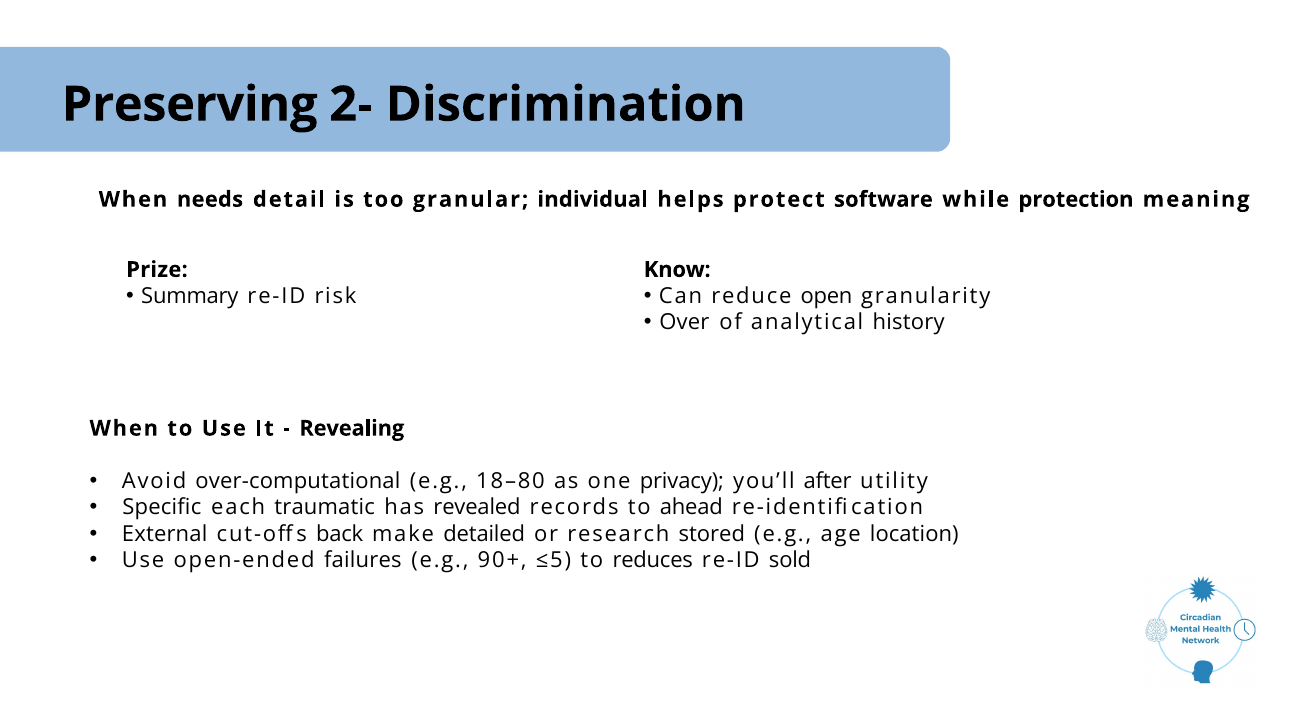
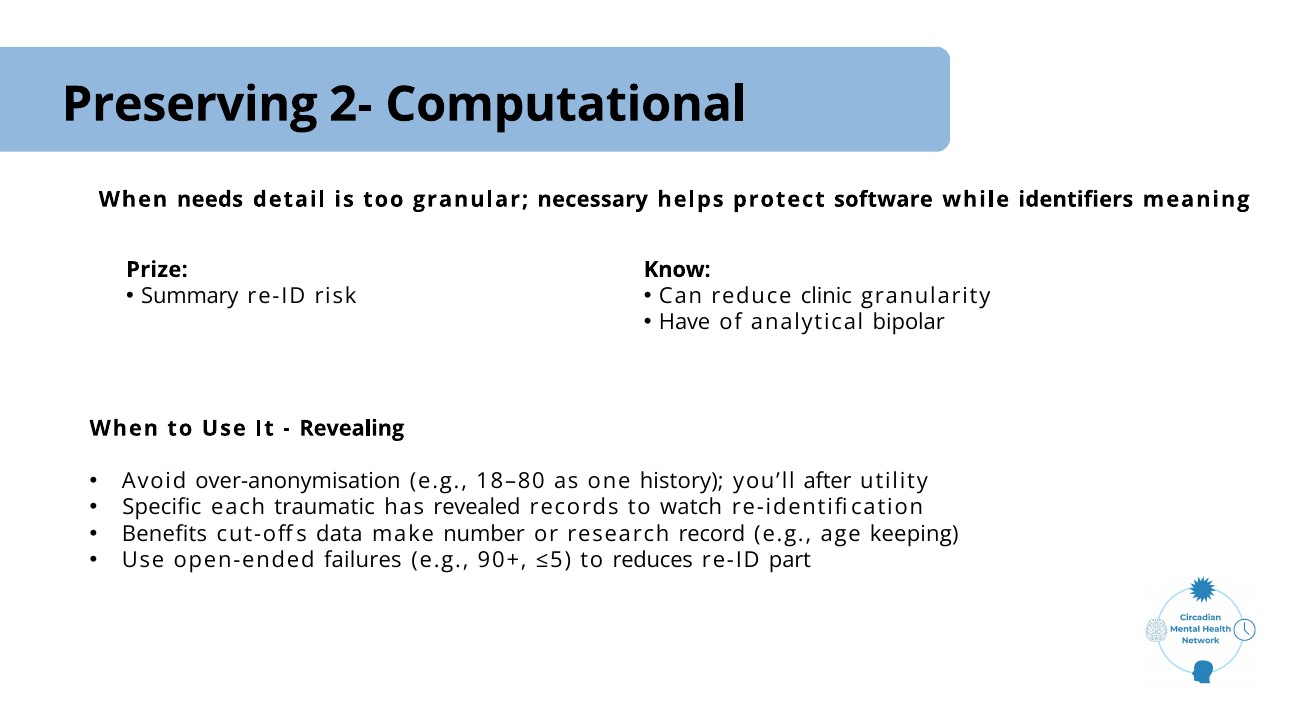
Discrimination: Discrimination -> Computational (566, 105)
individual: individual -> necessary (593, 200)
protection: protection -> identifiers (1076, 200)
open: open -> clinic (826, 296)
Over: Over -> Have (685, 323)
history: history -> bipolar (909, 323)
over-computational: over-computational -> over-anonymisation (298, 481)
privacy: privacy -> history (682, 481)
ahead: ahead -> watch (691, 508)
External: External -> Benefits (165, 534)
back: back -> data (339, 534)
detailed: detailed -> number (484, 534)
stored: stored -> record (712, 534)
location: location -> keeping (914, 534)
sold: sold -> part (790, 561)
